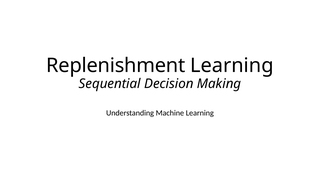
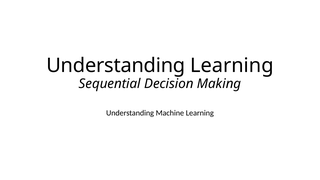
Replenishment: Replenishment -> Understanding (116, 66)
